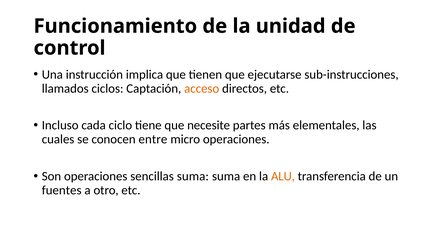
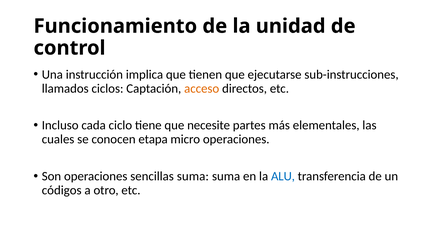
entre: entre -> etapa (153, 139)
ALU colour: orange -> blue (283, 176)
fuentes: fuentes -> códigos (62, 190)
